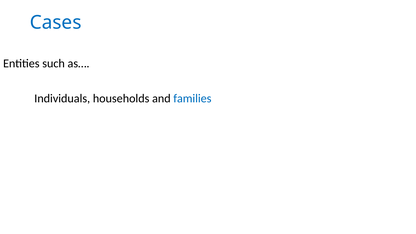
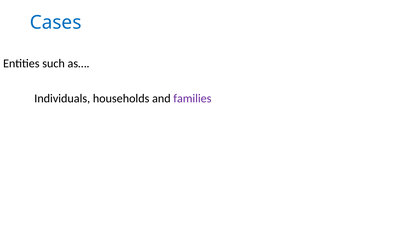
families colour: blue -> purple (192, 98)
